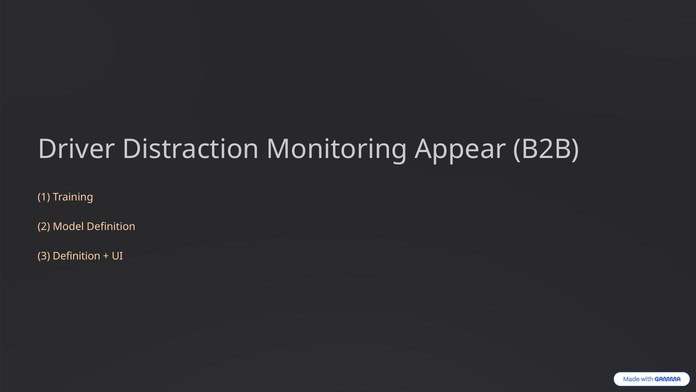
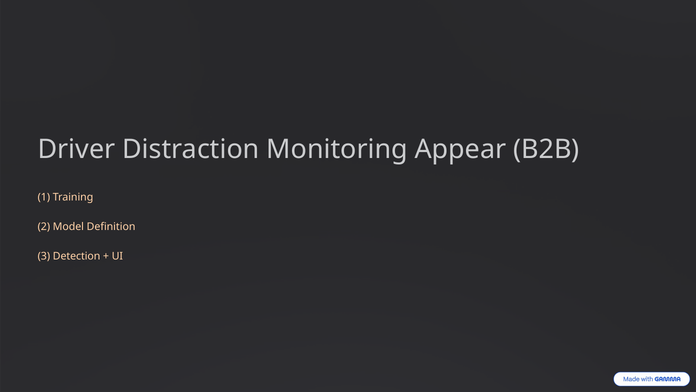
3 Definition: Definition -> Detection (77, 256)
